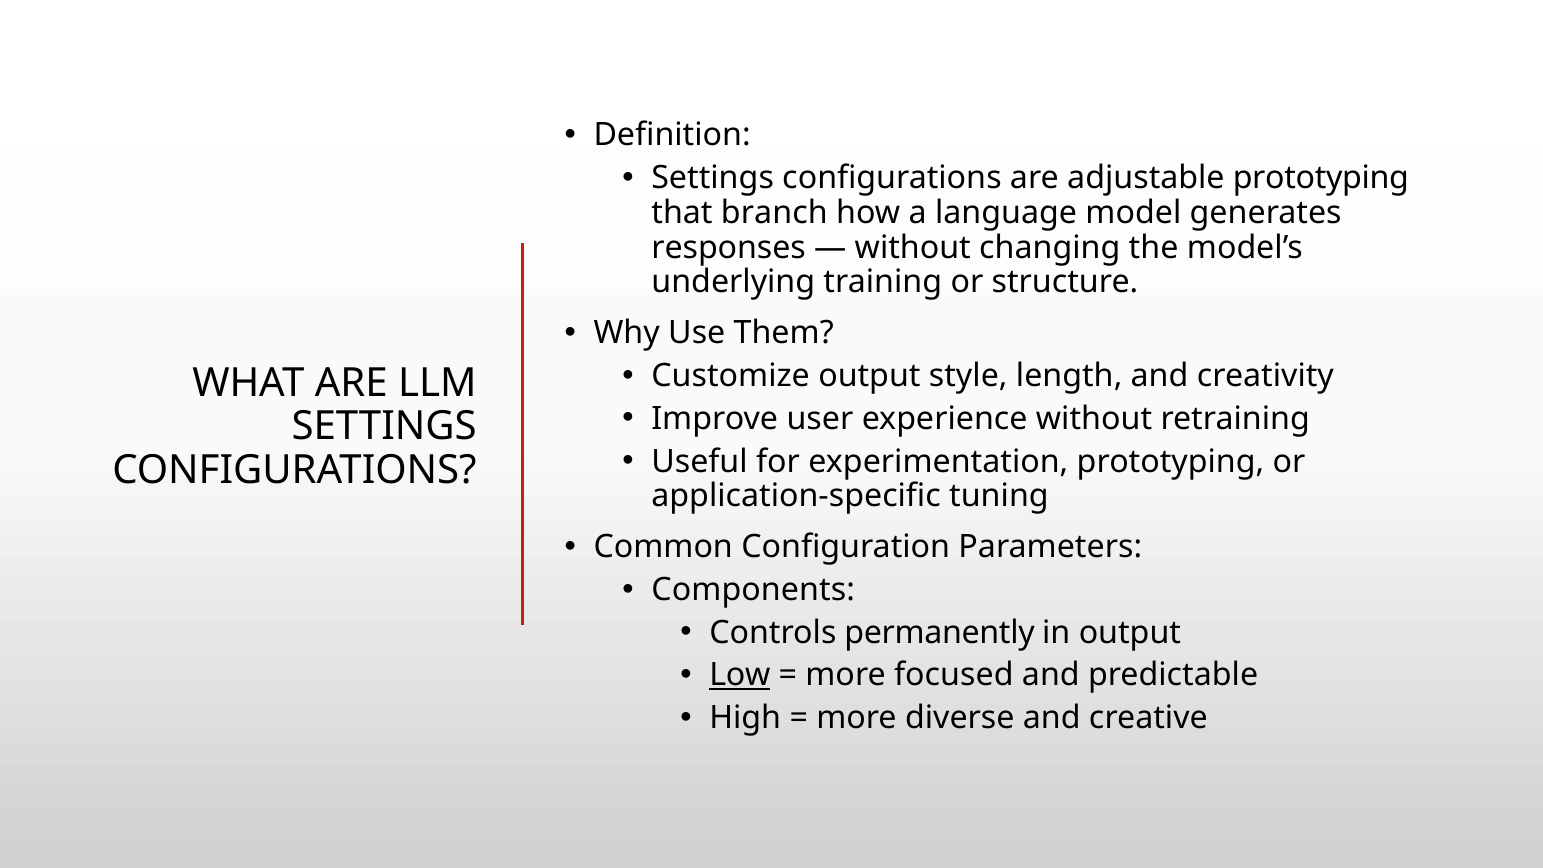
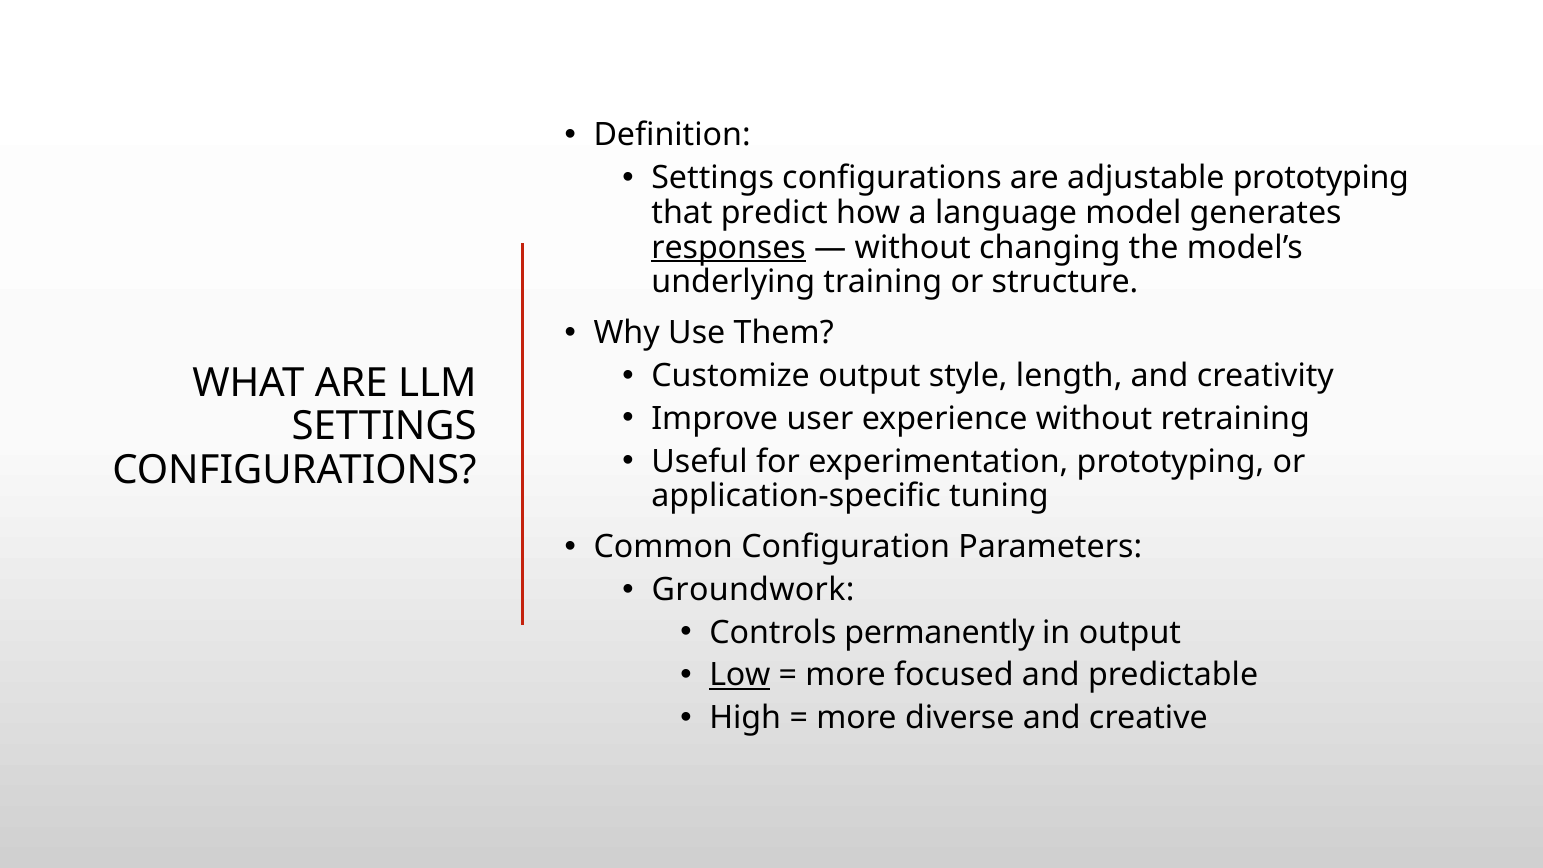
branch: branch -> predict (774, 213)
responses underline: none -> present (729, 247)
Components: Components -> Groundwork (753, 590)
